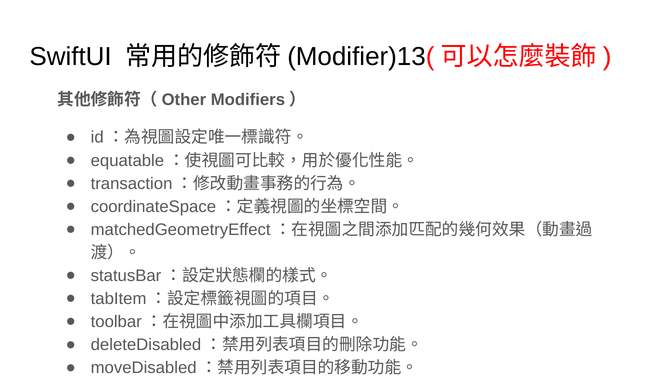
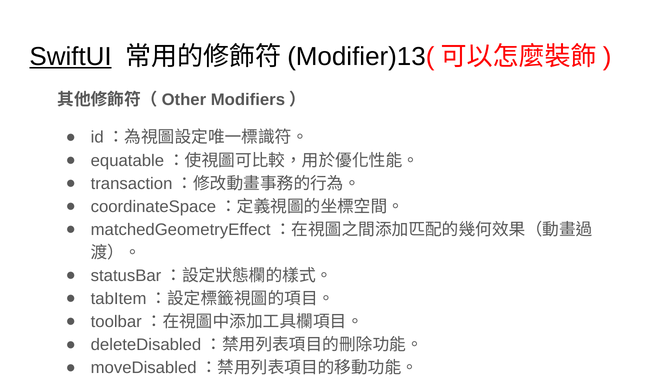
SwiftUI underline: none -> present (71, 57)
